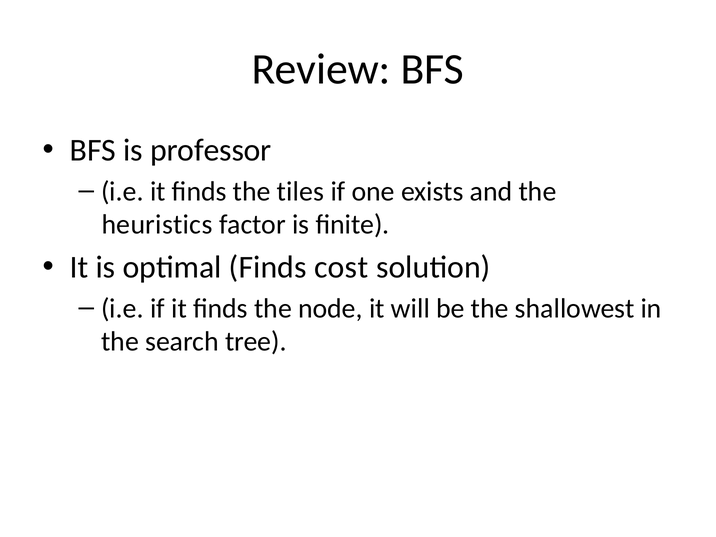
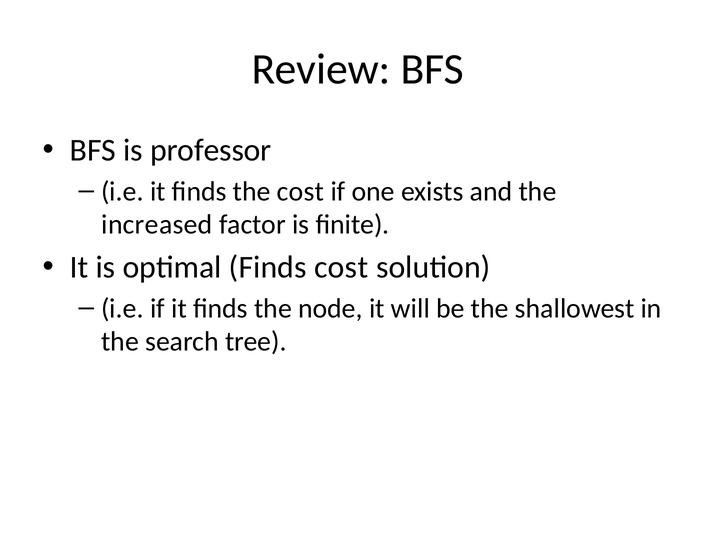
the tiles: tiles -> cost (301, 191)
heuristics: heuristics -> increased (157, 225)
